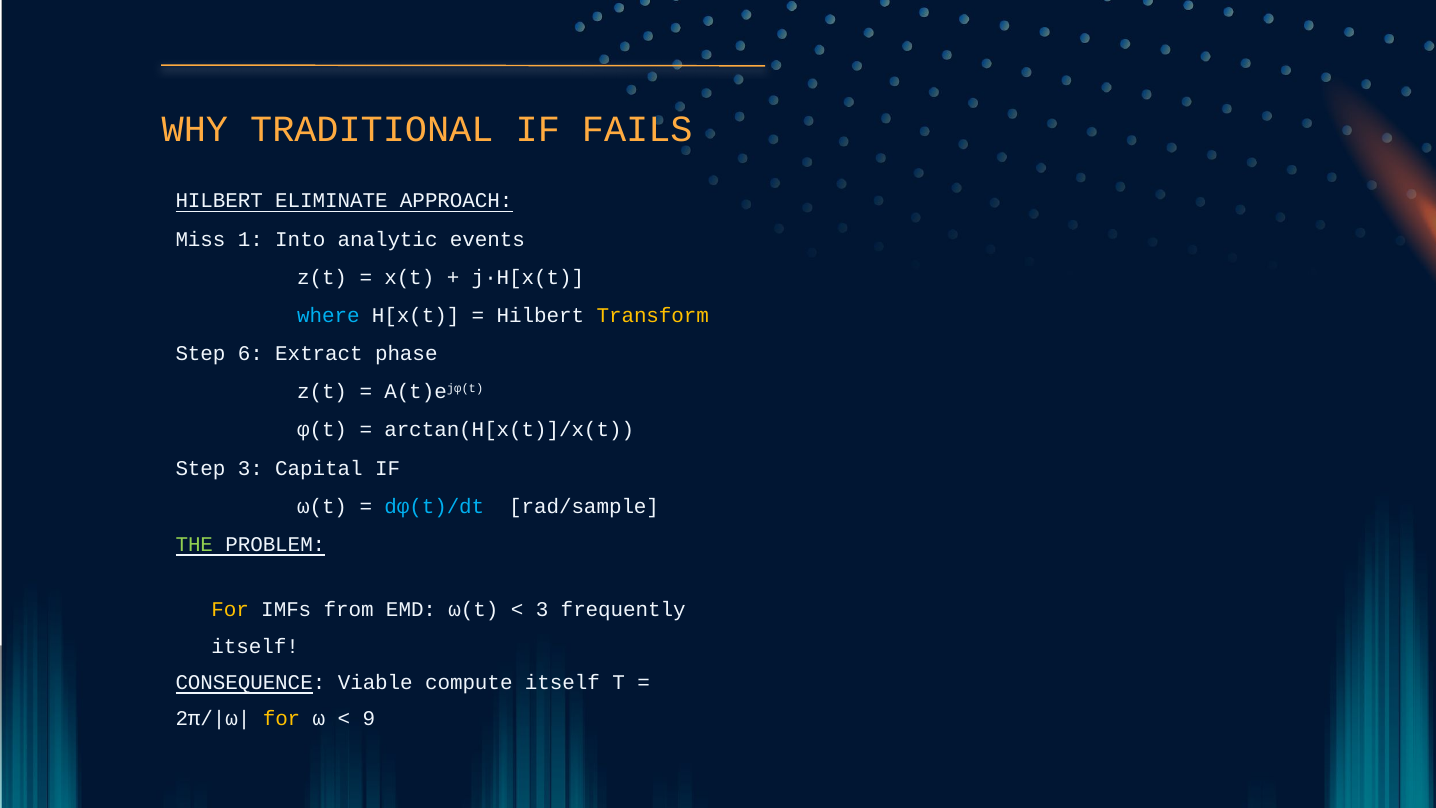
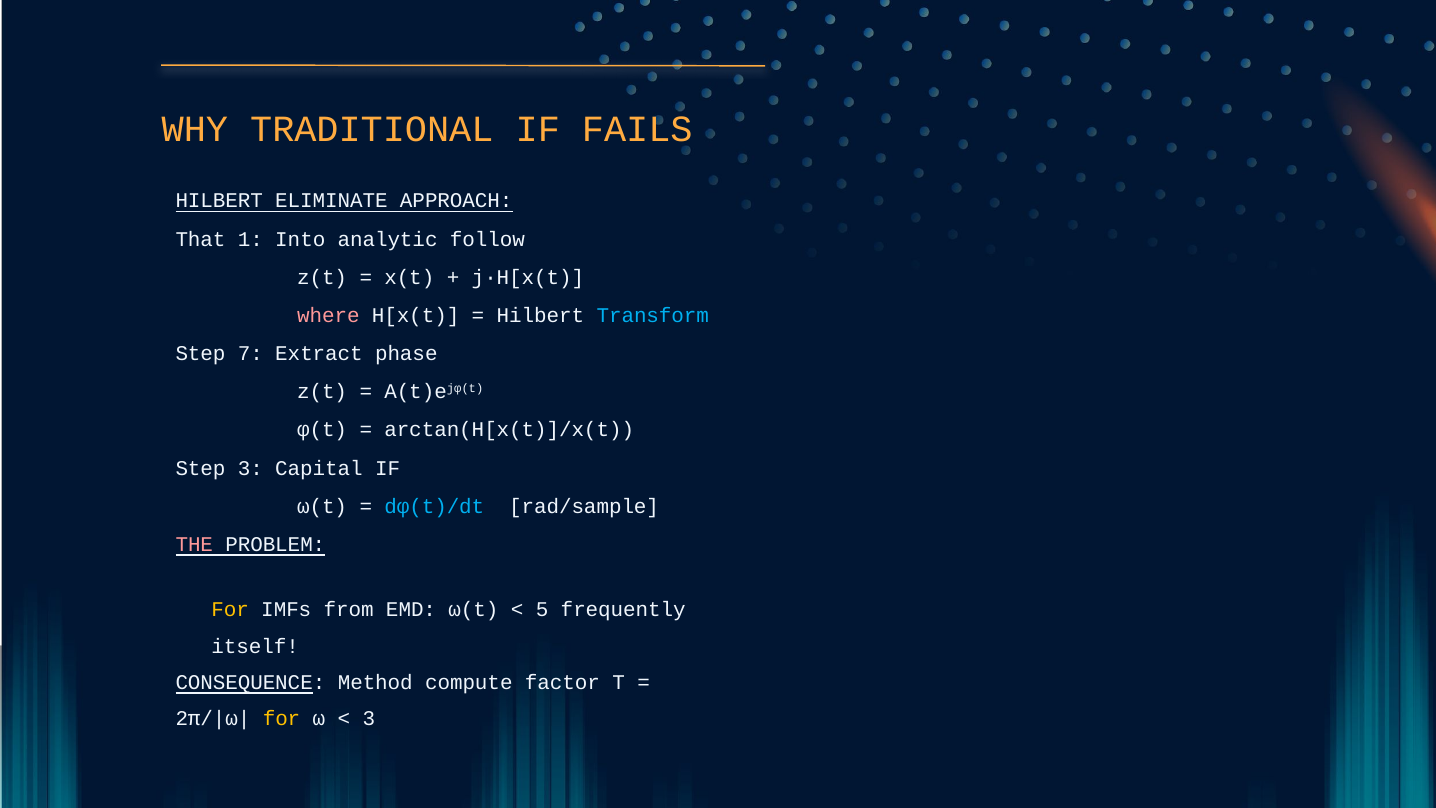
Miss: Miss -> That (201, 239)
events: events -> follow (487, 239)
where colour: light blue -> pink (328, 315)
Transform colour: yellow -> light blue (653, 315)
6: 6 -> 7 (250, 354)
THE colour: light green -> pink (194, 544)
3: 3 -> 5 (542, 610)
Viable: Viable -> Method (375, 682)
compute itself: itself -> factor (562, 682)
9: 9 -> 3 (369, 719)
